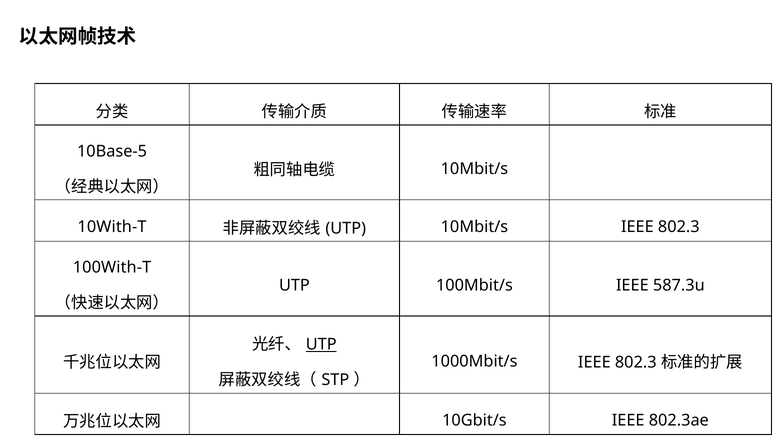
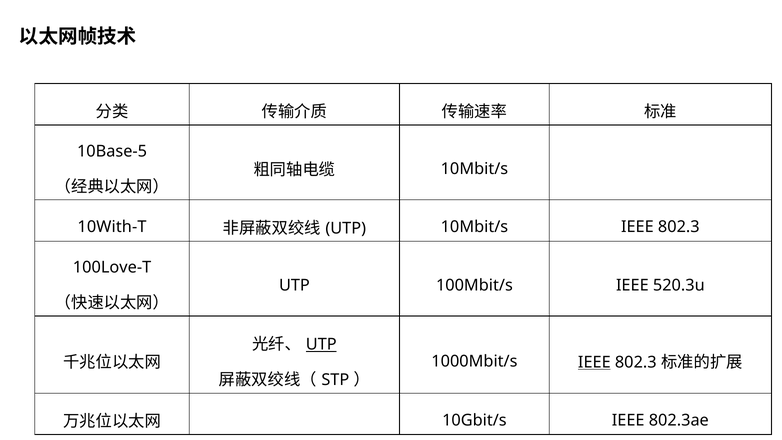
100With-T: 100With-T -> 100Love-T (112, 267)
587.3u: 587.3u -> 520.3u (679, 285)
IEEE underline: none -> present (594, 362)
